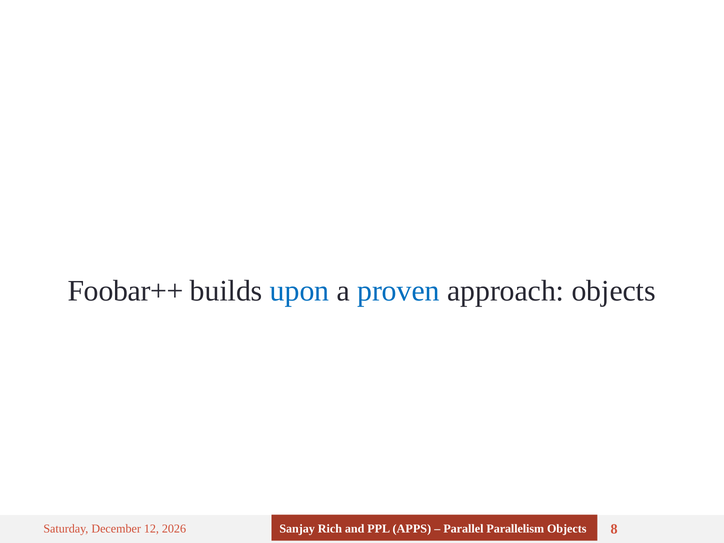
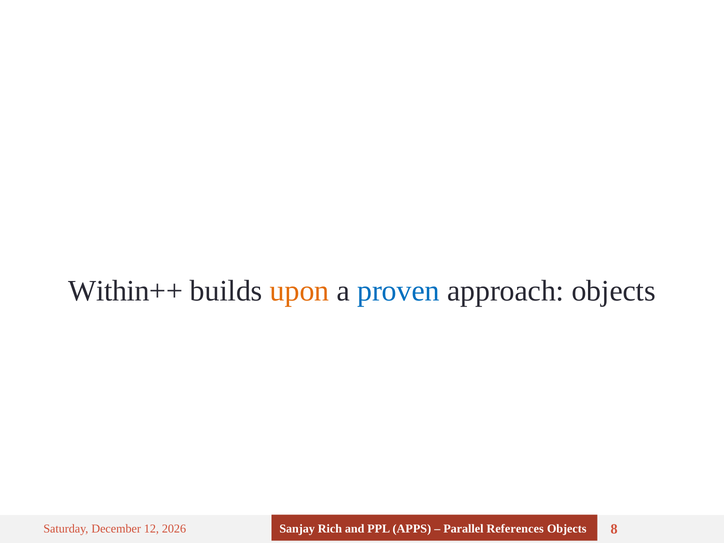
Foobar++: Foobar++ -> Within++ (126, 291)
upon colour: blue -> orange (300, 291)
Parallelism: Parallelism -> References (515, 529)
